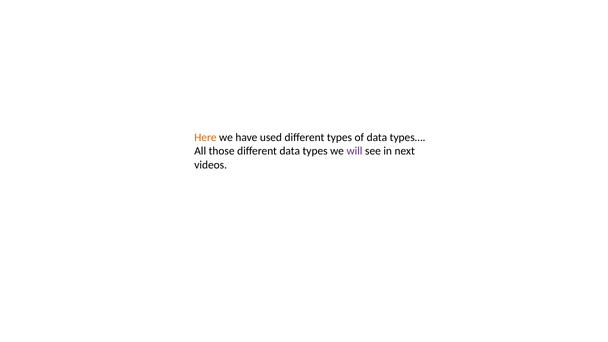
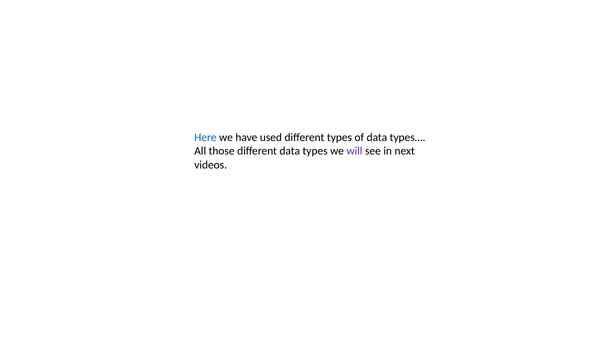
Here colour: orange -> blue (205, 137)
